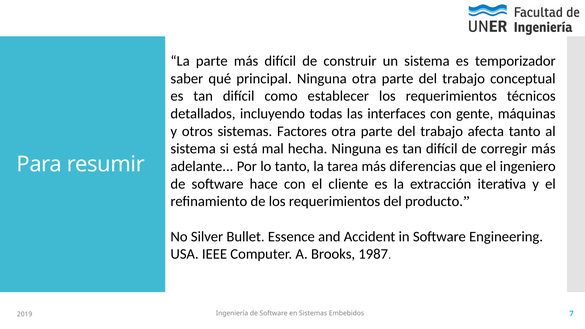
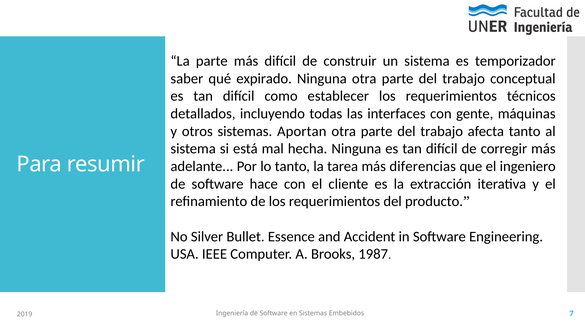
principal: principal -> expirado (264, 79)
Factores: Factores -> Aportan (302, 131)
